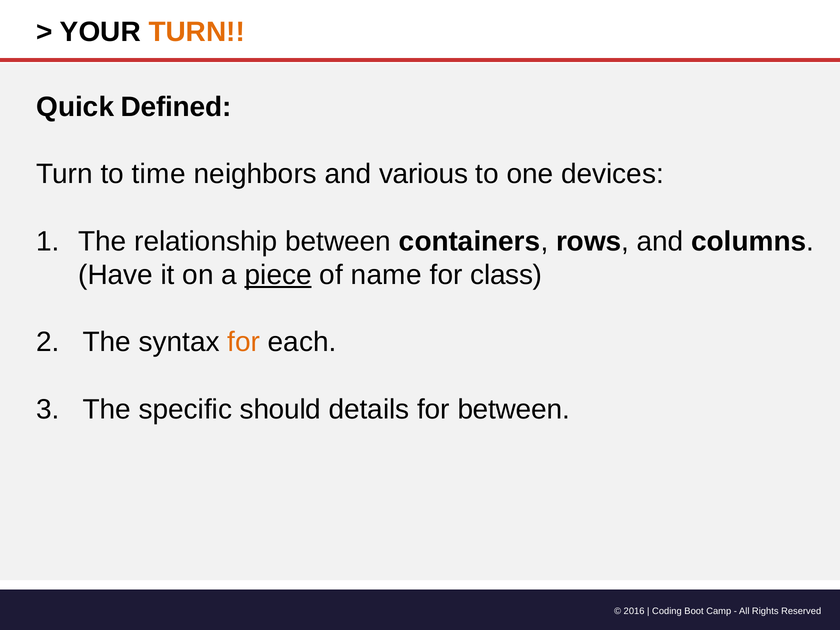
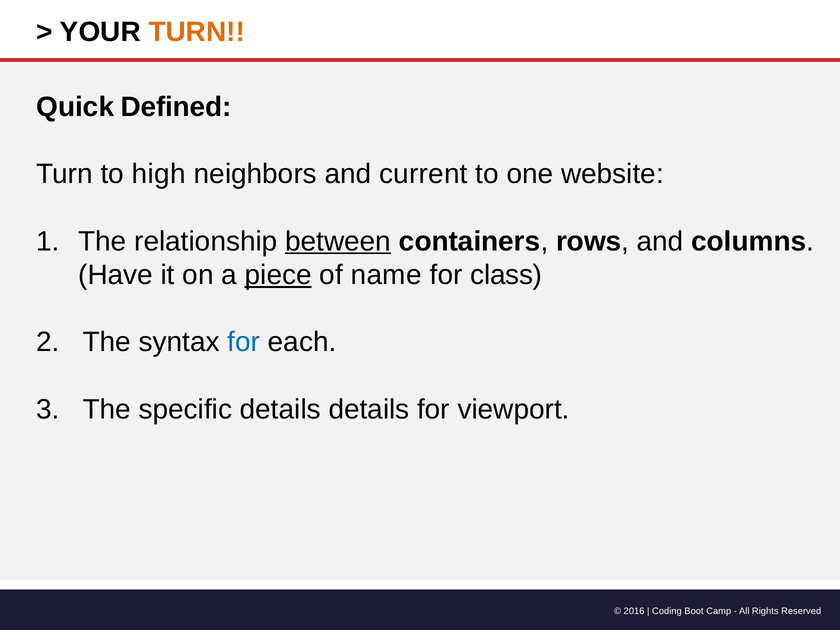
time: time -> high (159, 174)
various: various -> current (423, 174)
devices: devices -> website (612, 174)
between underline: none -> present (338, 241)
for colour: orange -> blue (244, 342)
specific should: should -> details (280, 409)
for between: between -> viewport (514, 409)
